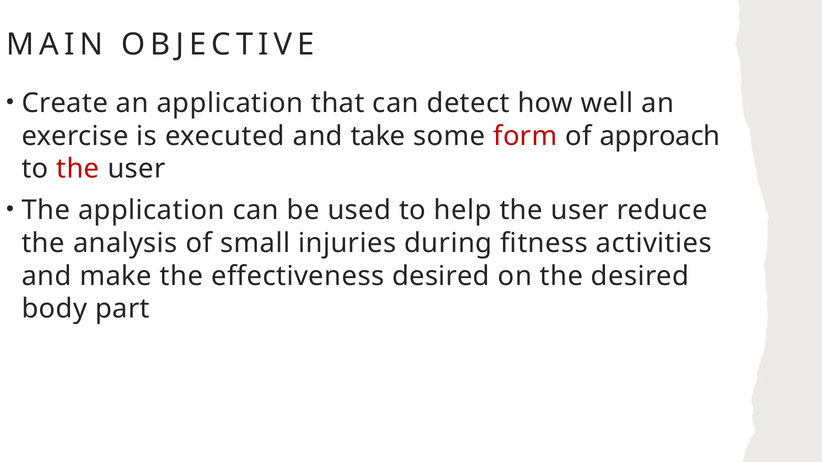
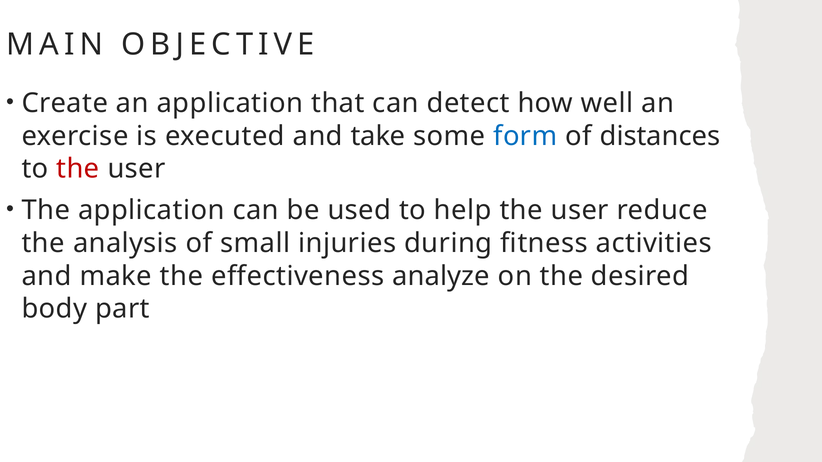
form colour: red -> blue (525, 136)
approach: approach -> distances (660, 136)
effectiveness desired: desired -> analyze (441, 276)
